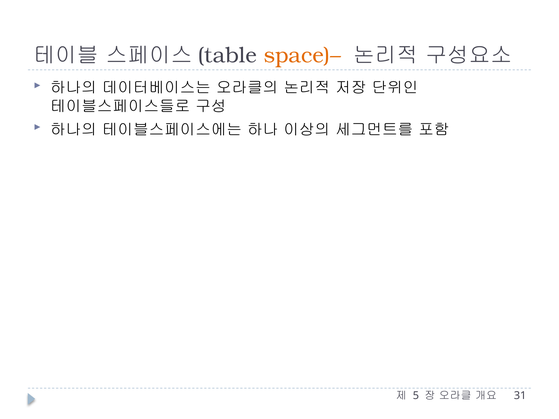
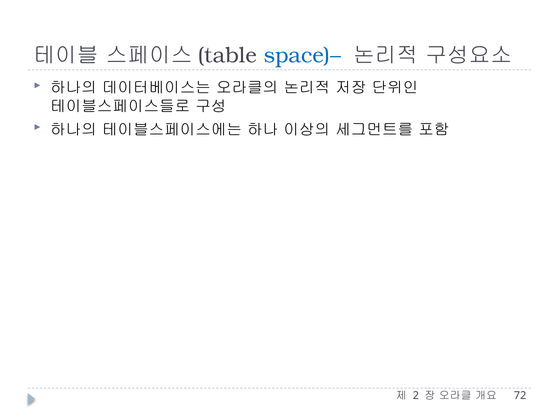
space)– colour: orange -> blue (302, 56)
5: 5 -> 2 (416, 396)
31: 31 -> 72 (520, 396)
